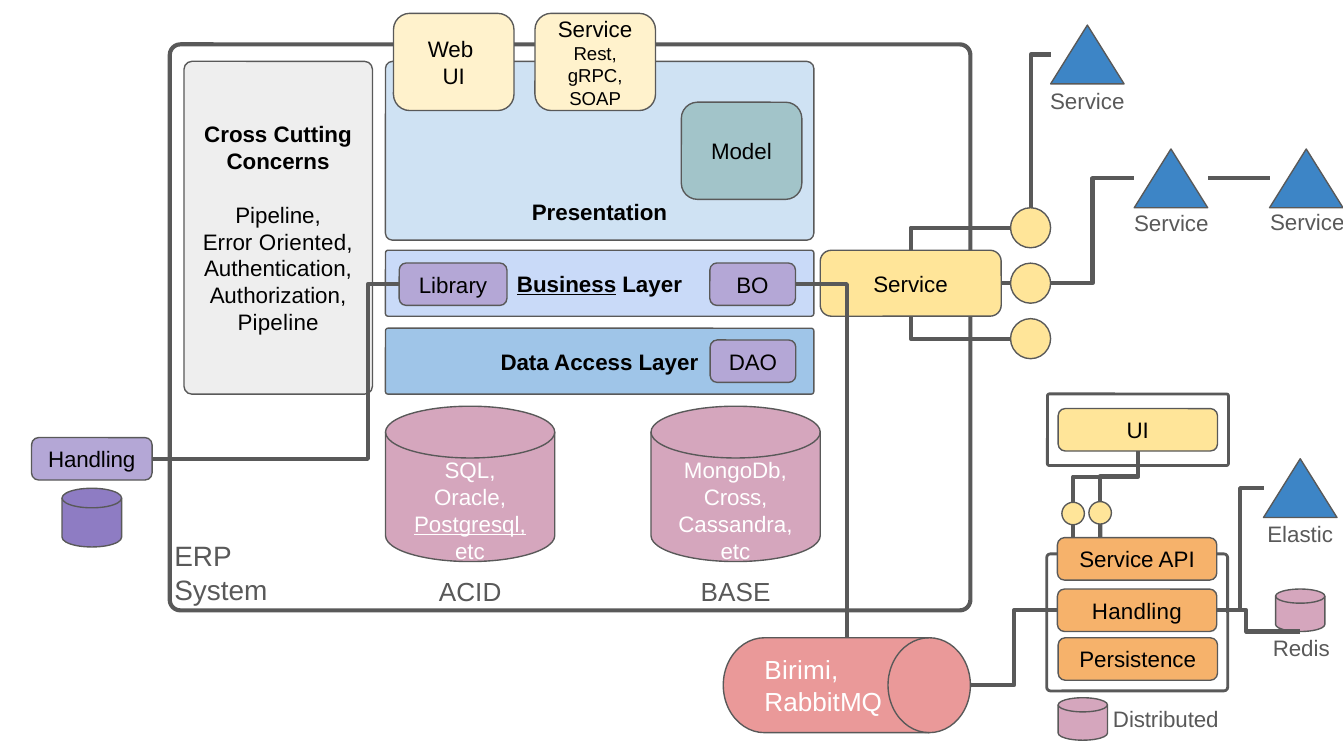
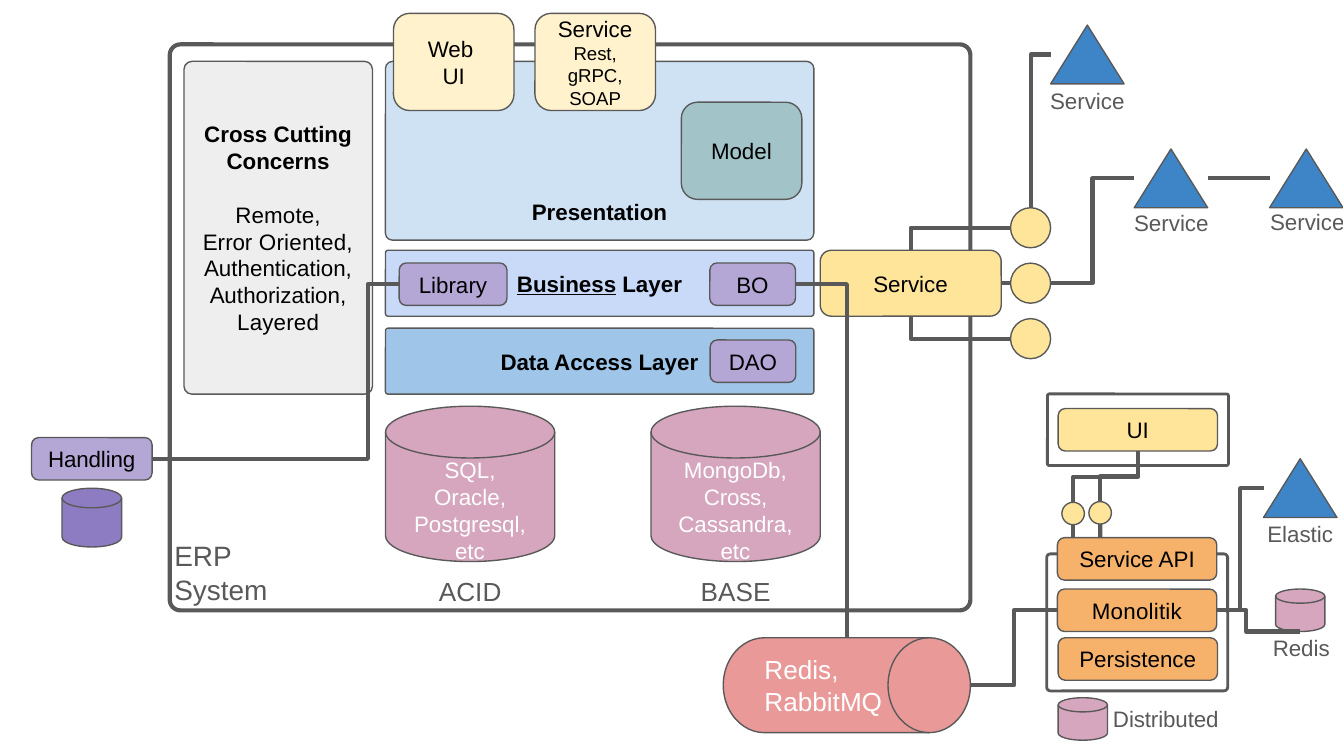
Pipeline: Pipeline -> Remote (278, 216)
Pipeline: Pipeline -> Layered (278, 323)
Postgresql underline: present -> none (470, 526)
Handling: Handling -> Monolitik (1137, 612)
Birimi: Birimi -> Redis (801, 672)
